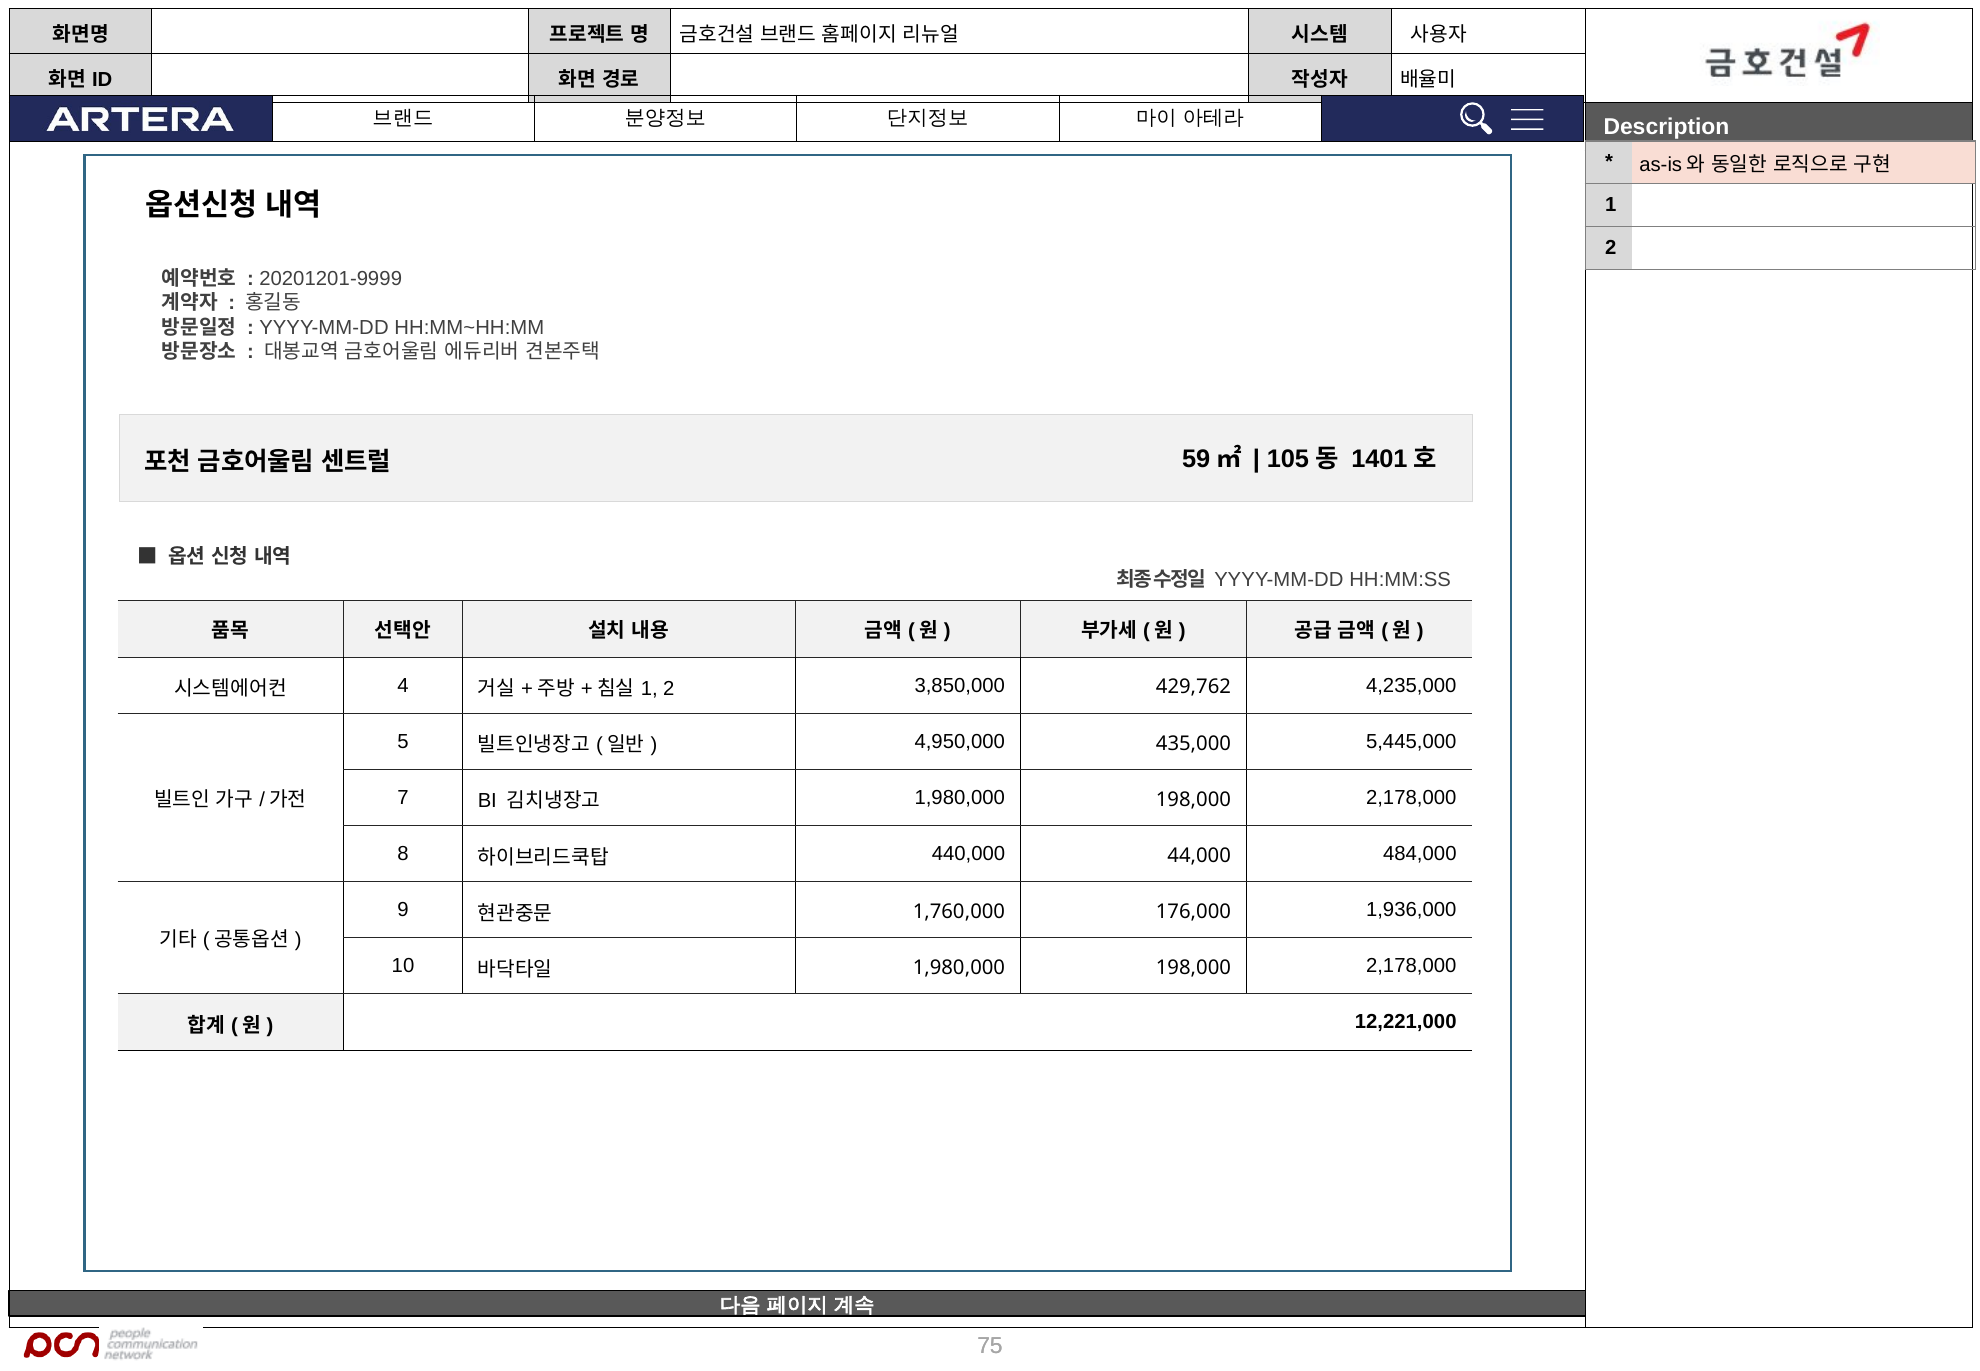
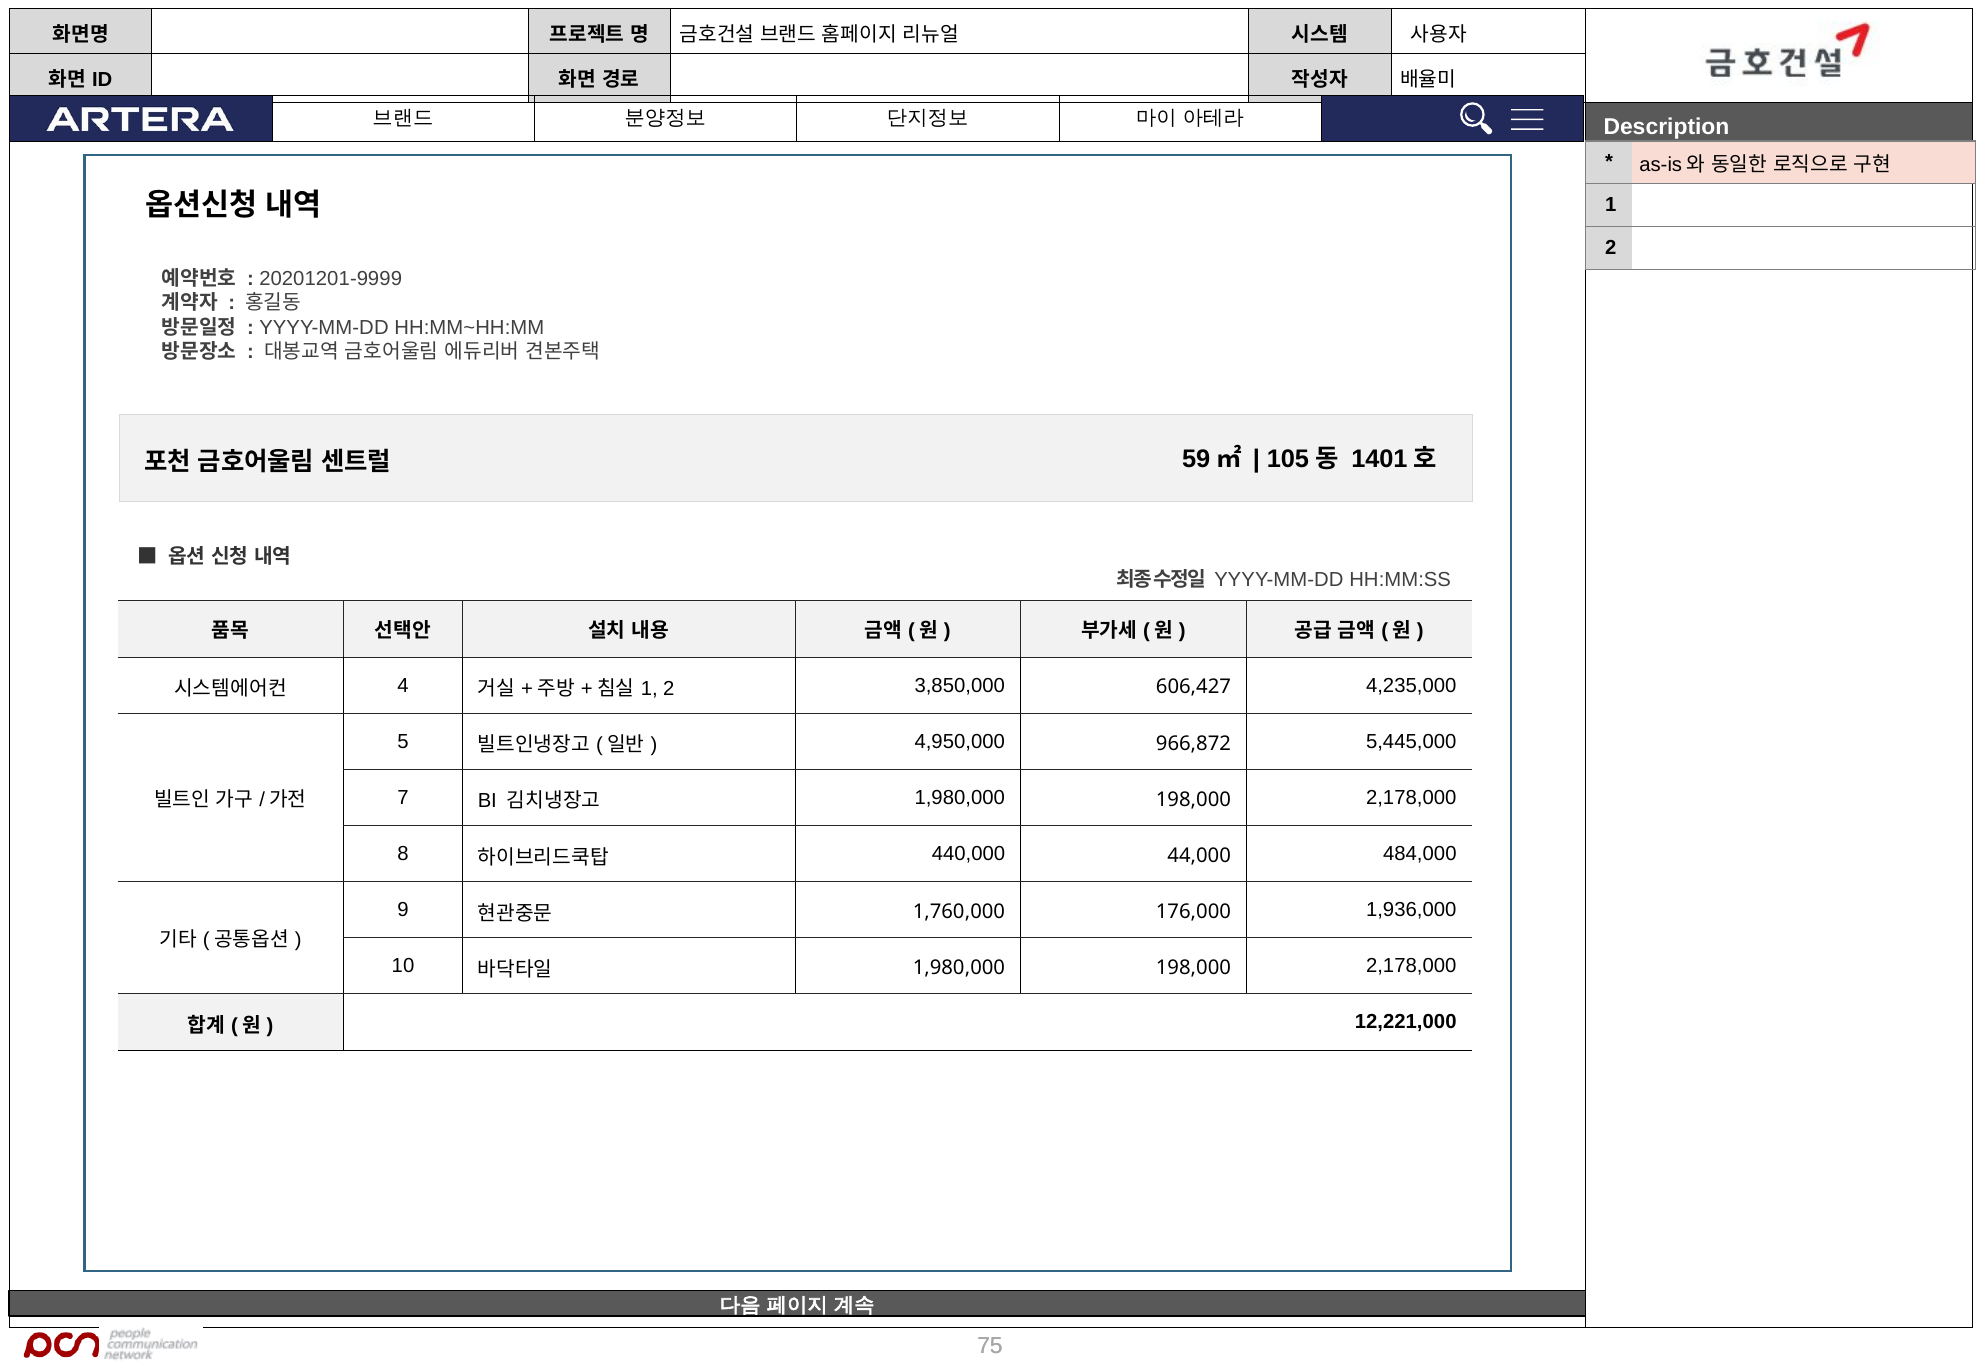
429,762: 429,762 -> 606,427 (1193, 687)
435,000: 435,000 -> 966,872 (1193, 743)
